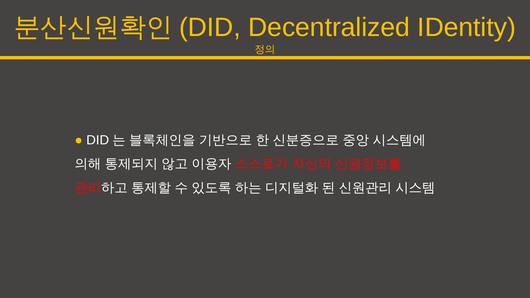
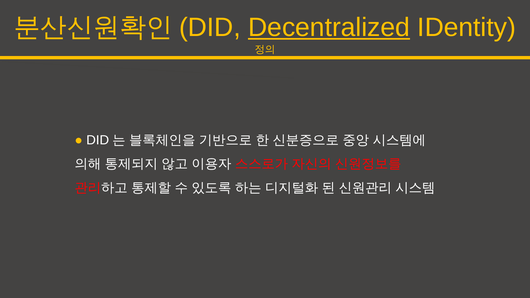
Decentralized underline: none -> present (329, 27)
